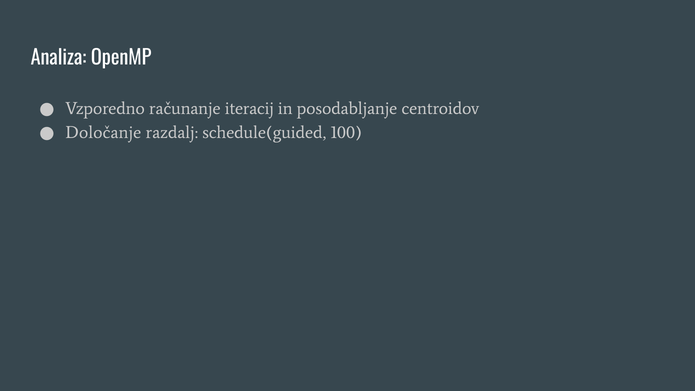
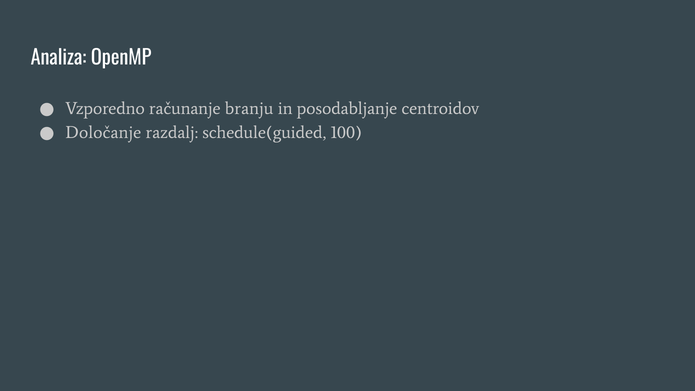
iteracij: iteracij -> branju (249, 109)
